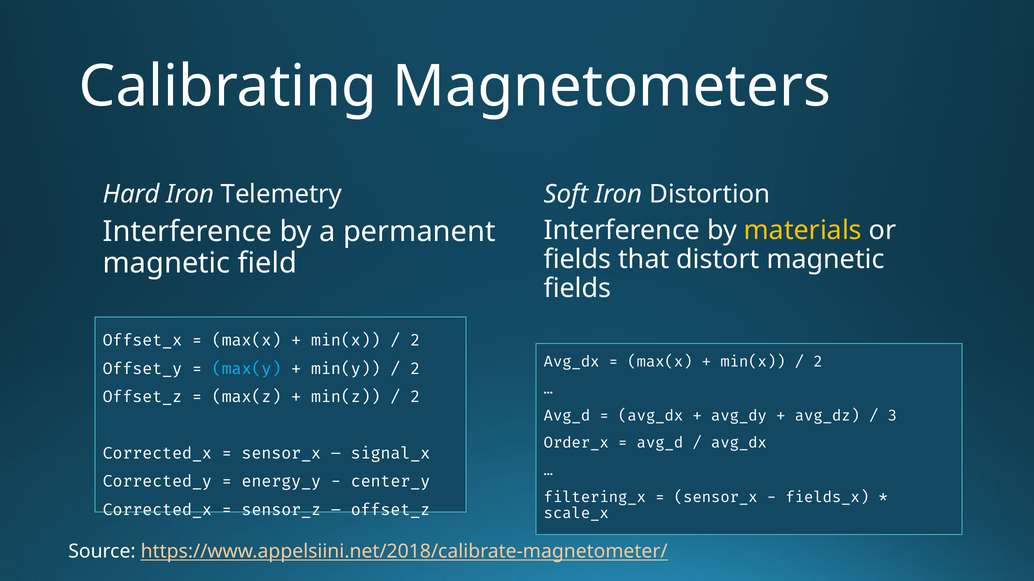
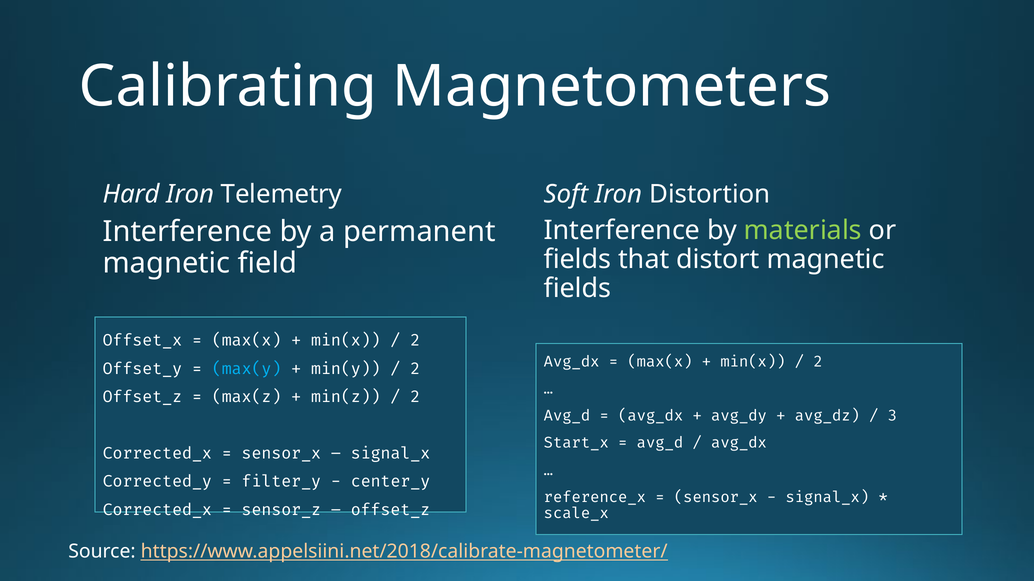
materials colour: yellow -> light green (803, 231)
Order_x: Order_x -> Start_x (576, 443)
energy_y: energy_y -> filter_y (281, 482)
filtering_x: filtering_x -> reference_x (595, 498)
fields_x: fields_x -> signal_x (827, 498)
